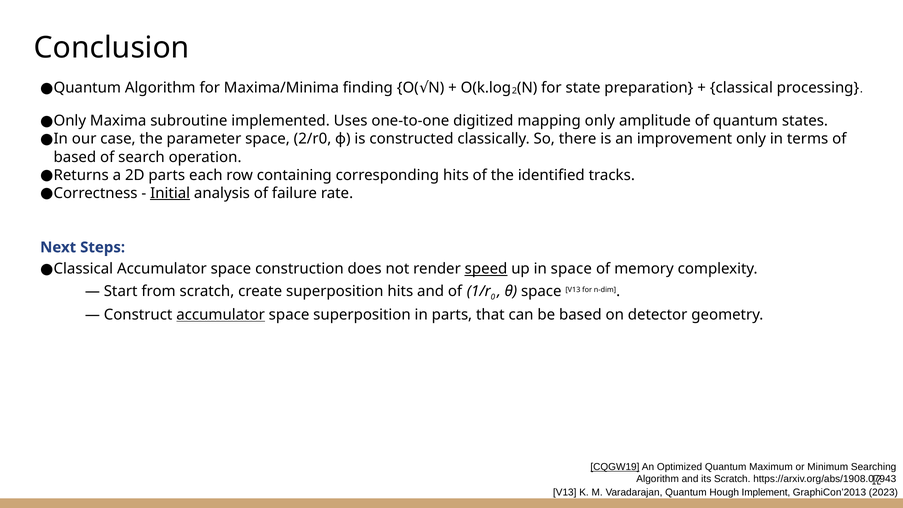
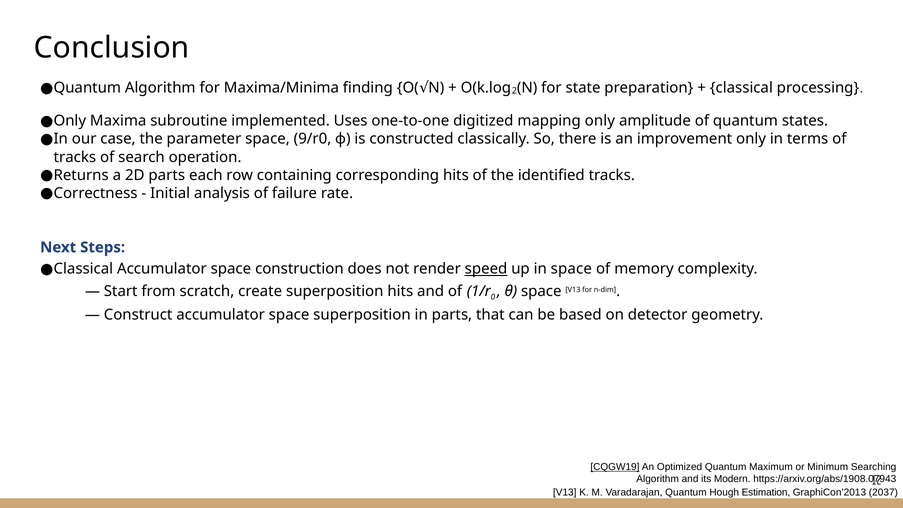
2/r0: 2/r0 -> 9/r0 (313, 139)
based: based -> tracks (75, 157)
Initial underline: present -> none (170, 193)
accumulator underline: present -> none (221, 315)
its Scratch: Scratch -> Modern (732, 479)
Implement: Implement -> Estimation (766, 492)
2023: 2023 -> 2037 (883, 492)
